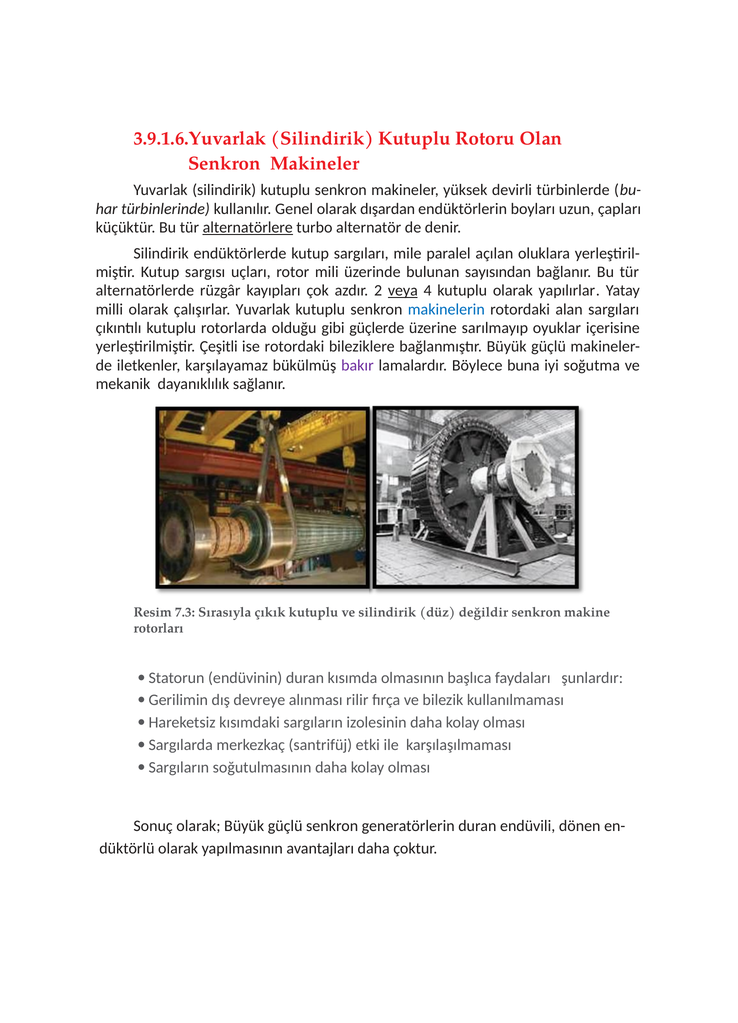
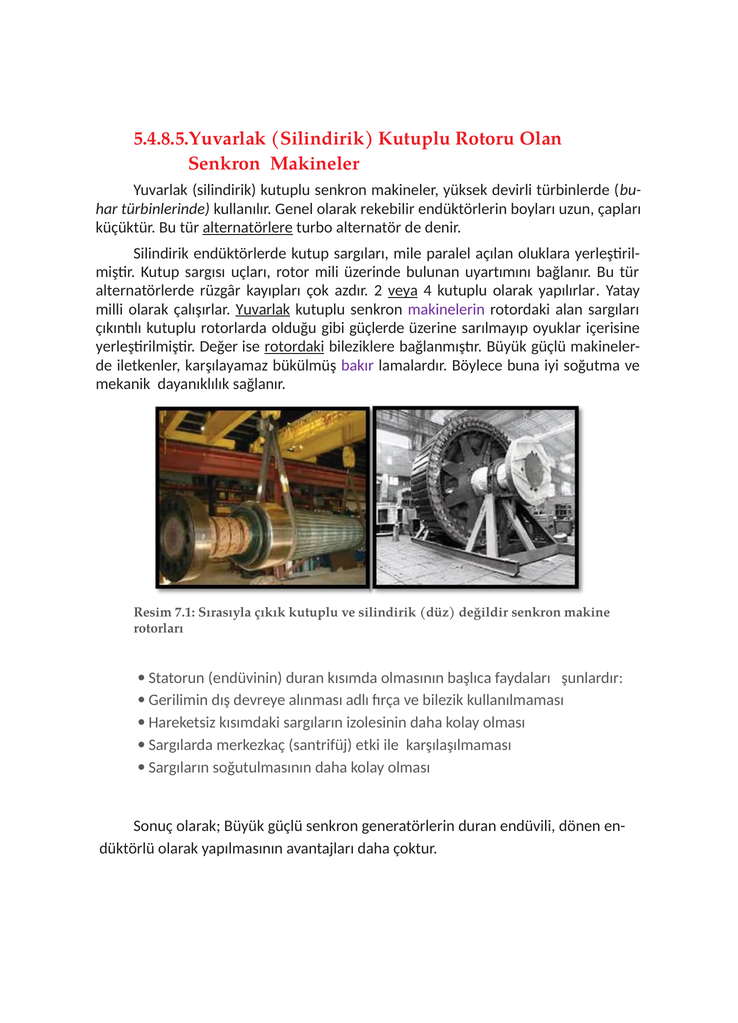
3.9.1.6.Yuvarlak: 3.9.1.6.Yuvarlak -> 5.4.8.5.Yuvarlak (200, 138)
dışardan: dışardan -> rekebilir (387, 209)
sayısından: sayısından -> uyartımını (498, 272)
Yuvarlak underline: none -> present (263, 309)
makinelerin colour: blue -> purple (446, 309)
Çeşitli: Çeşitli -> Değer (219, 346)
rotordaki underline: none -> present (294, 346)
7.3: 7.3 -> 7.1 (185, 612)
rilir: rilir -> adlı (357, 700)
